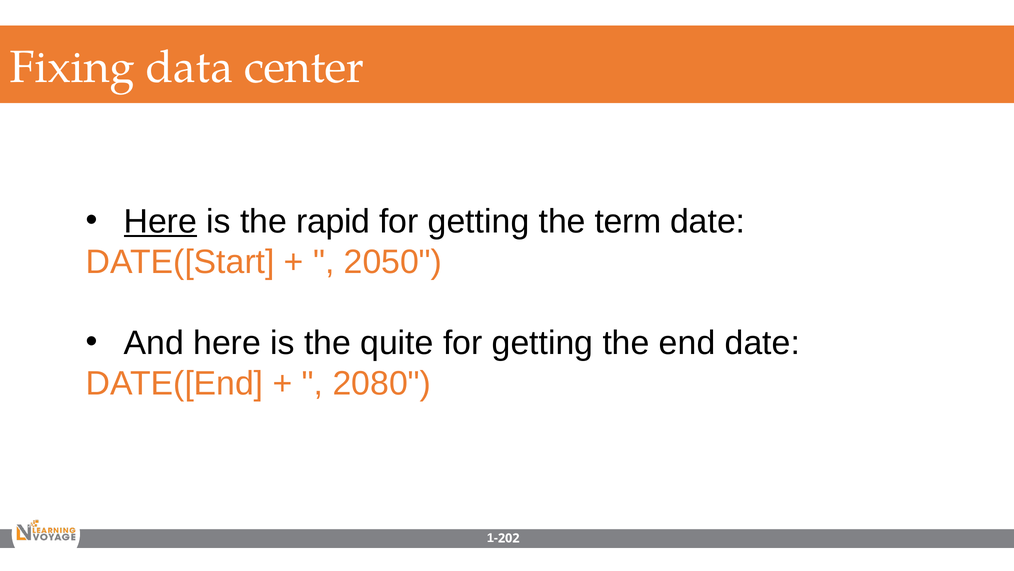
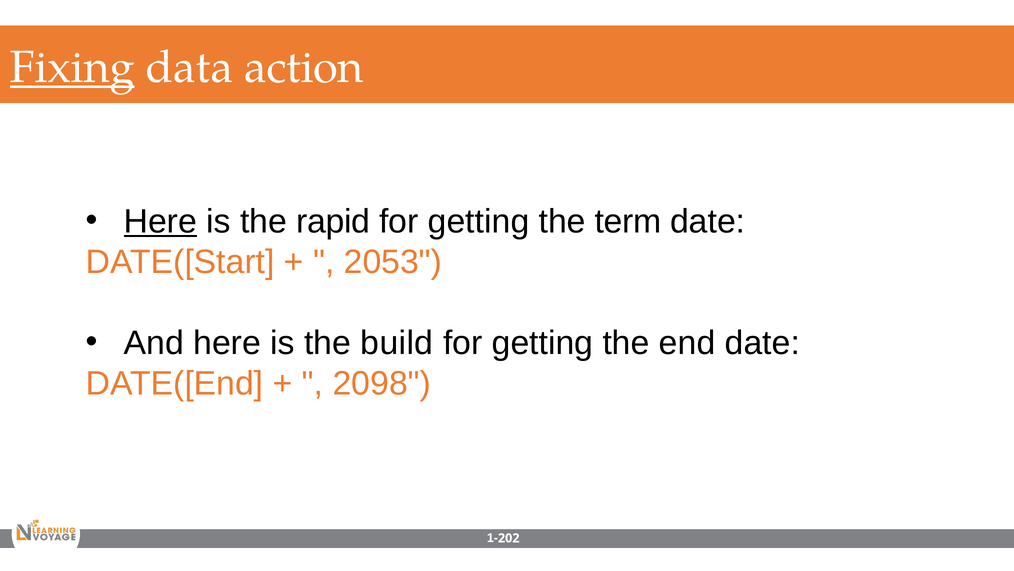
Fixing underline: none -> present (72, 67)
center: center -> action (304, 67)
2050: 2050 -> 2053 (393, 262)
quite: quite -> build (397, 343)
2080: 2080 -> 2098 (382, 383)
